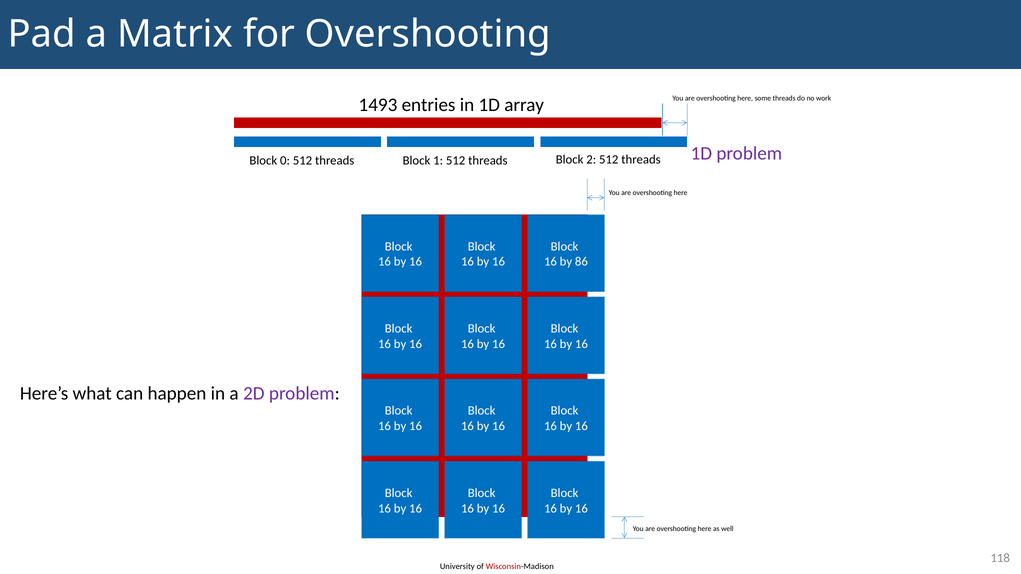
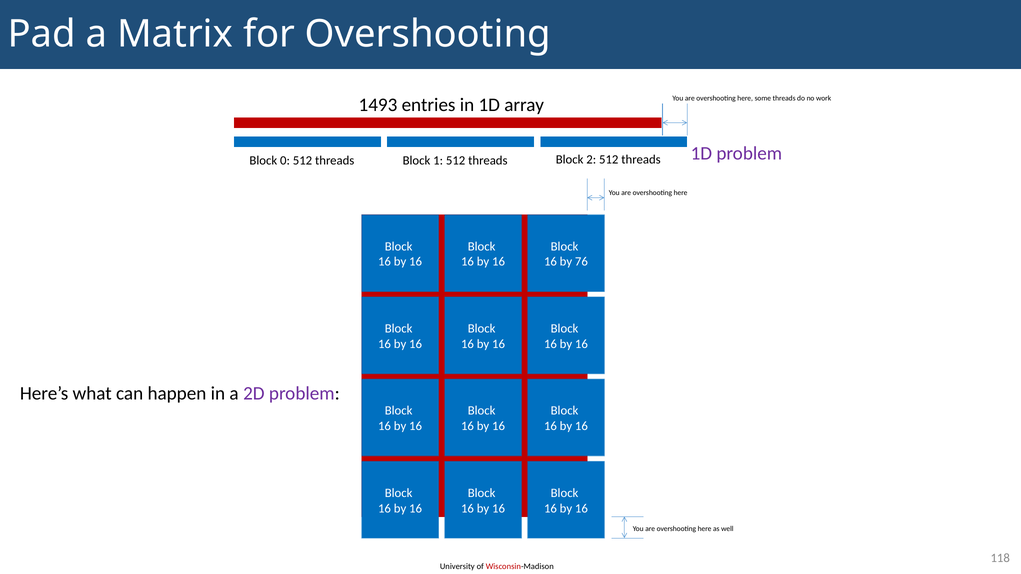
86: 86 -> 76 (581, 262)
